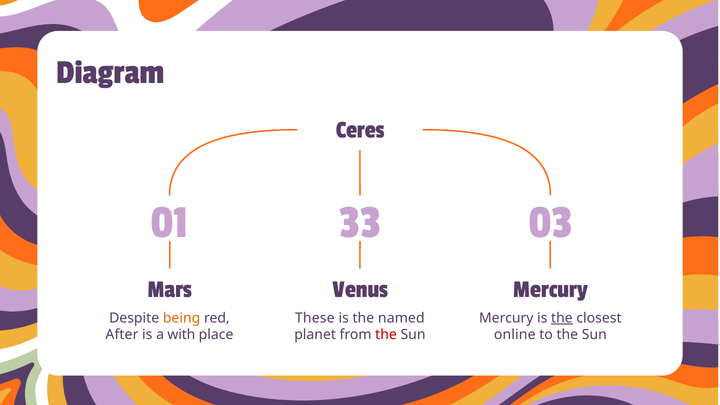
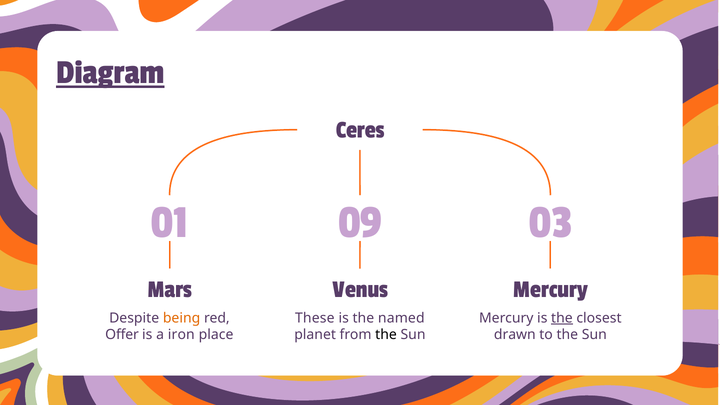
Diagram underline: none -> present (110, 72)
33: 33 -> 09 (360, 222)
After: After -> Offer (122, 335)
with: with -> iron (181, 335)
the colour: red -> black (386, 335)
online: online -> drawn (515, 335)
